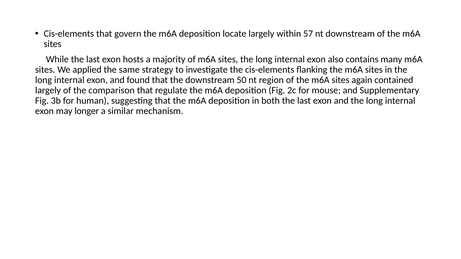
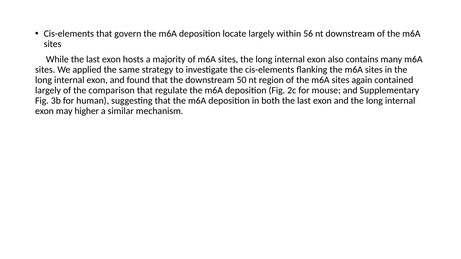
57: 57 -> 56 (308, 34)
longer: longer -> higher (87, 111)
